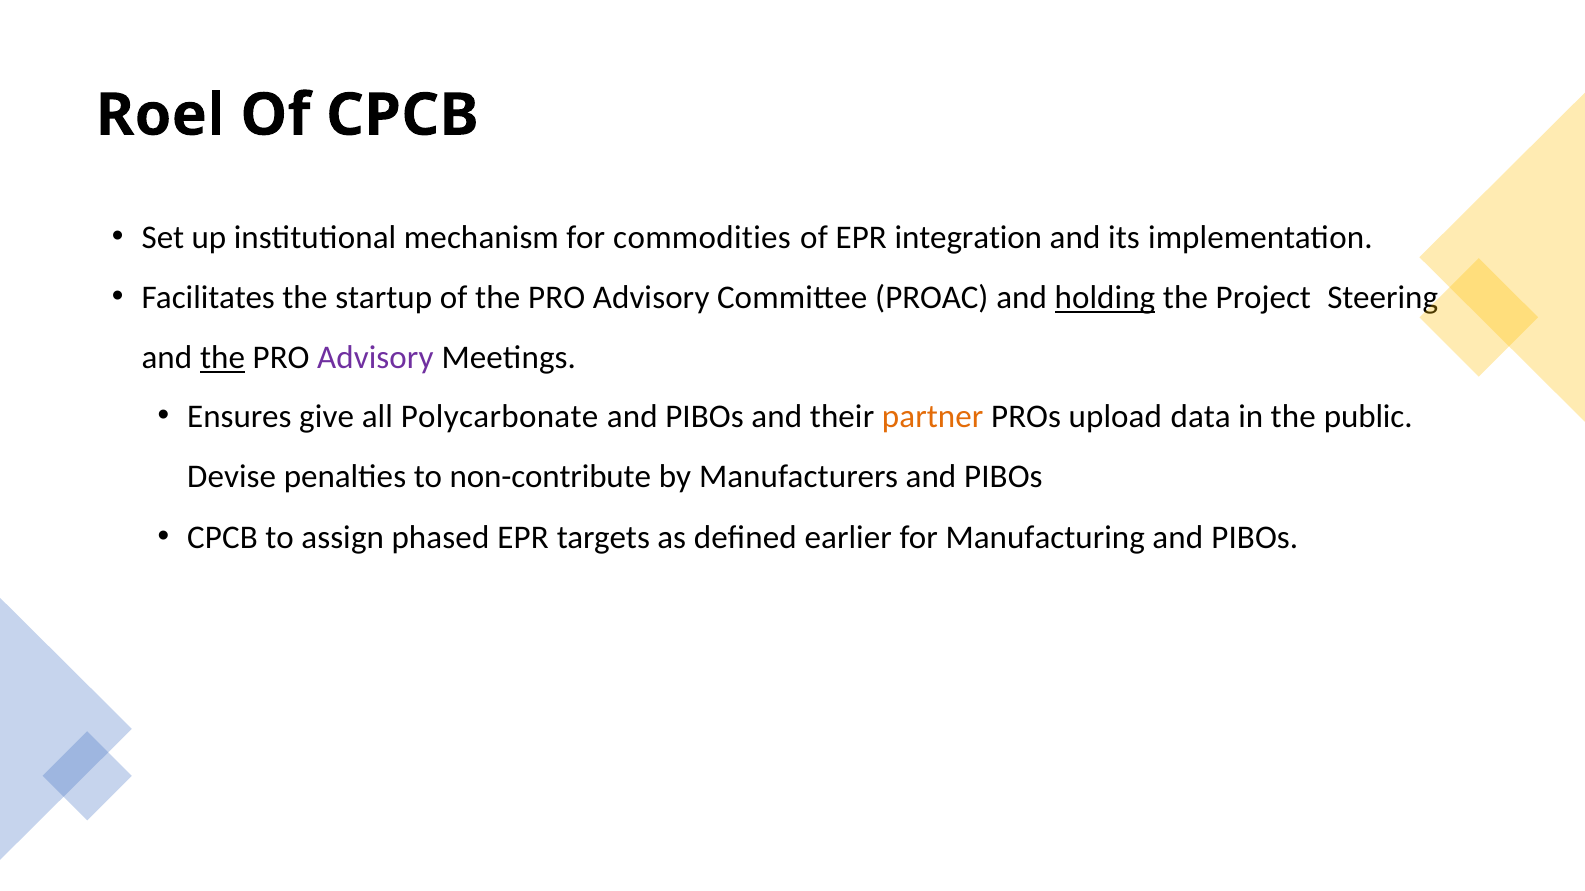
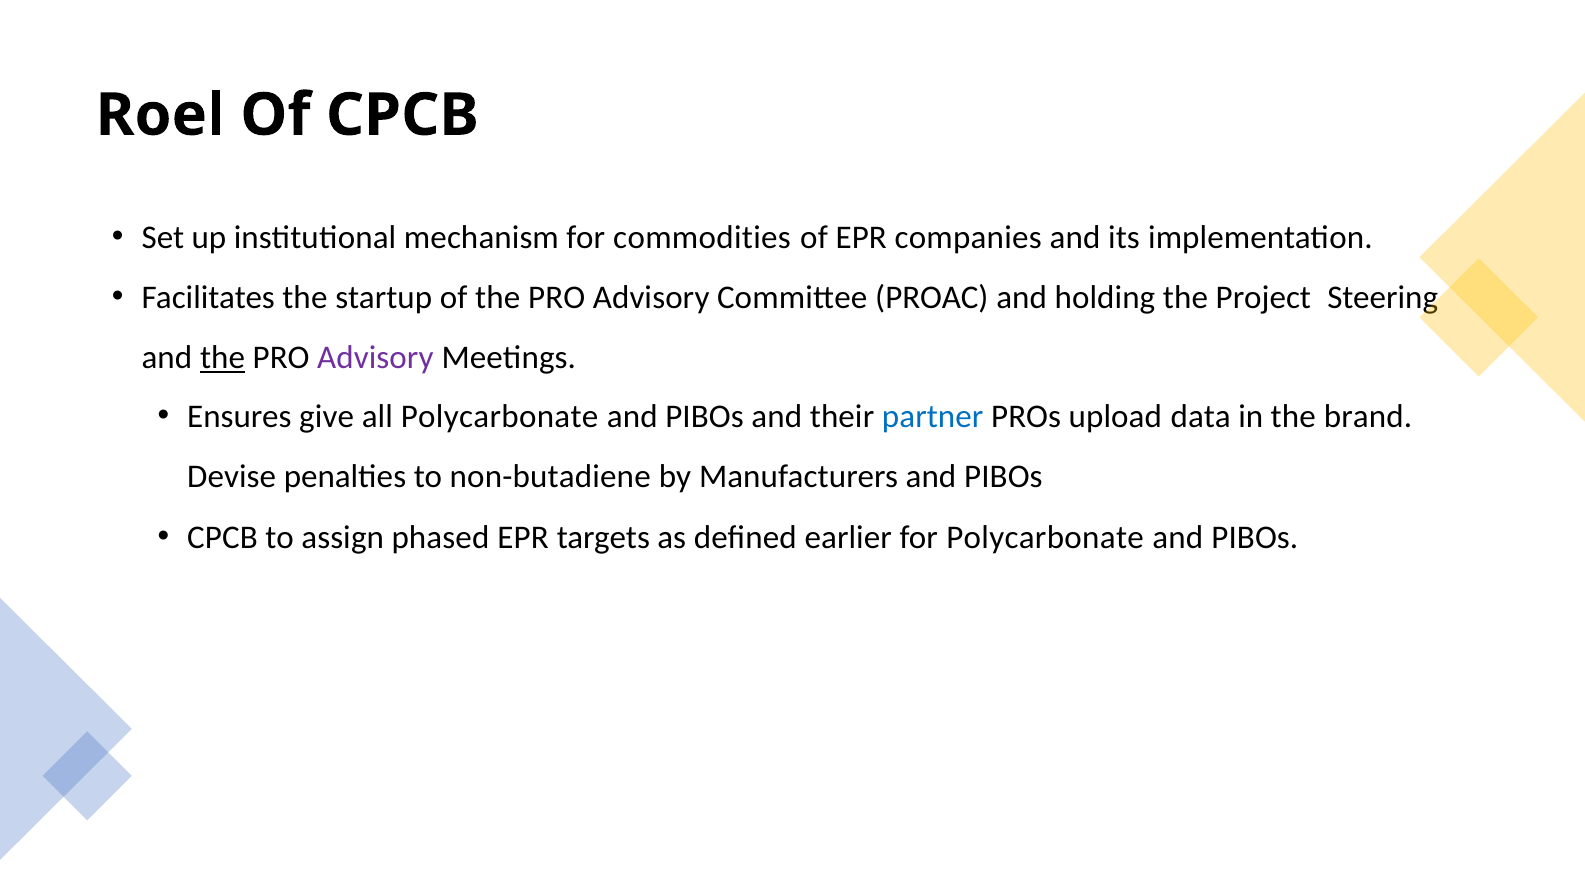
integration: integration -> companies (968, 237)
holding underline: present -> none (1105, 298)
partner colour: orange -> blue (933, 417)
public: public -> brand (1368, 417)
non-contribute: non-contribute -> non-butadiene (550, 477)
for Manufacturing: Manufacturing -> Polycarbonate (1045, 538)
